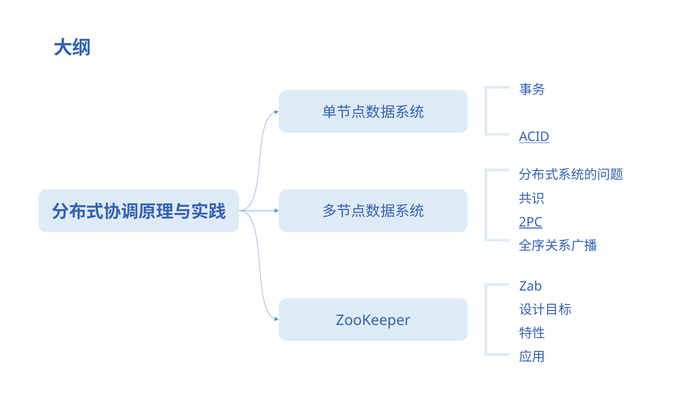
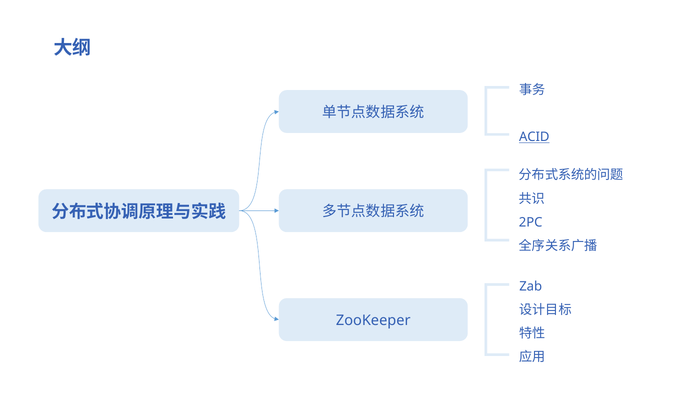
2PC underline: present -> none (531, 222)
